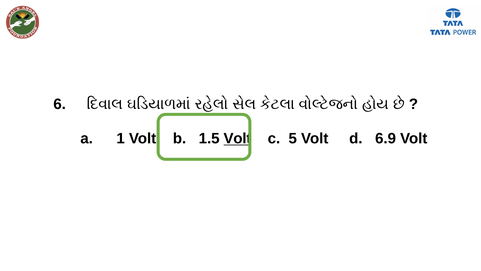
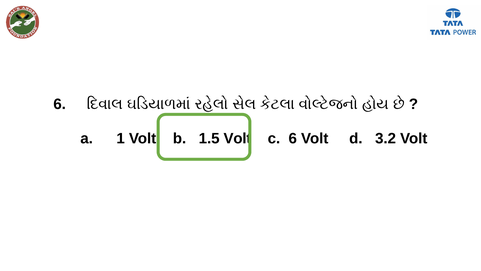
Volt underline: present -> none (237, 138)
c 5: 5 -> 6 (293, 138)
6.9: 6.9 -> 3.2 (386, 138)
